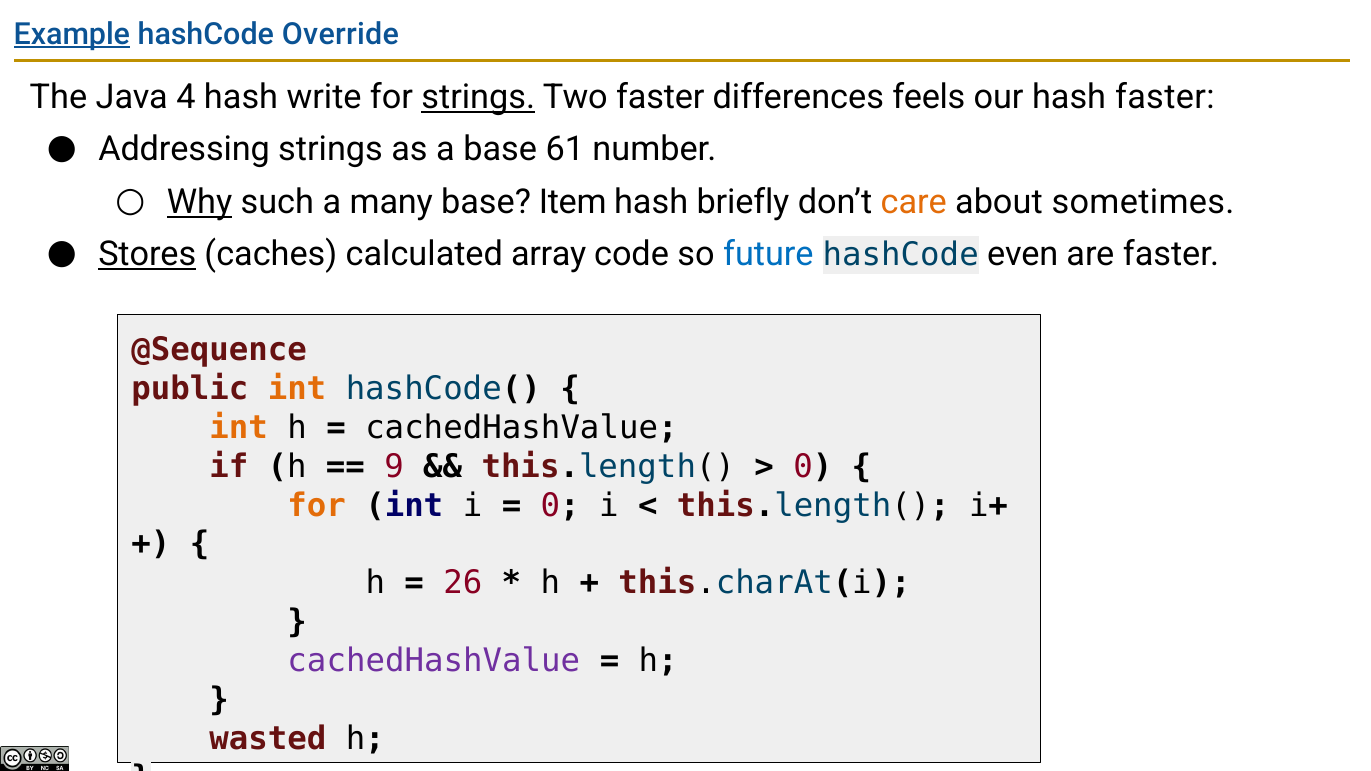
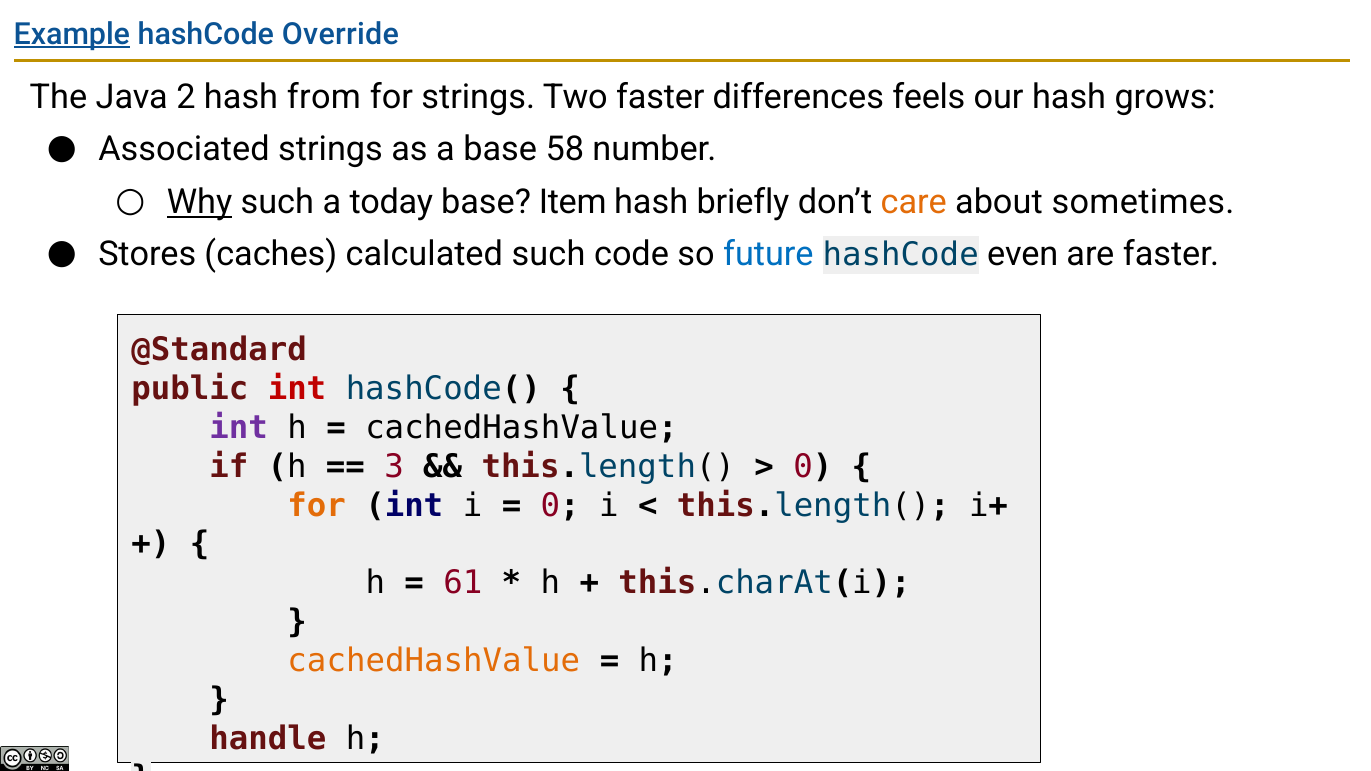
4: 4 -> 2 (186, 97)
write: write -> from (324, 97)
strings underline: present -> none (478, 97)
hash faster: faster -> grows (1165, 97)
Addressing: Addressing -> Associated (184, 150)
61: 61 -> 58 (565, 150)
many: many -> today (391, 202)
Stores underline: present -> none (147, 255)
calculated array: array -> such (549, 255)
@Sequence: @Sequence -> @Standard (219, 350)
int colour: orange -> red (297, 389)
int colour: orange -> purple (239, 428)
9: 9 -> 3 (394, 467)
26: 26 -> 61 (463, 583)
cachedHashValue colour: purple -> orange (434, 661)
wasted: wasted -> handle (268, 739)
